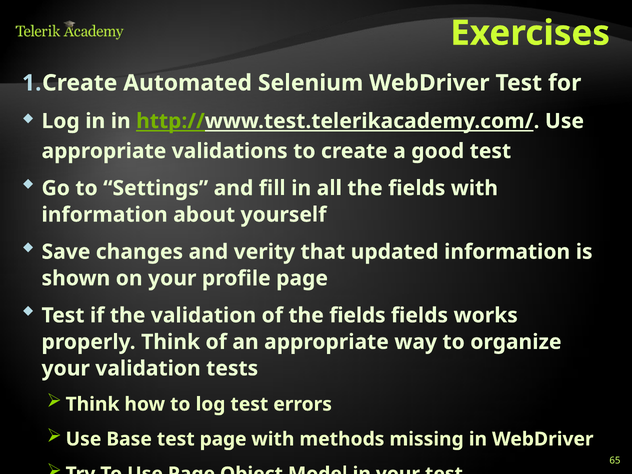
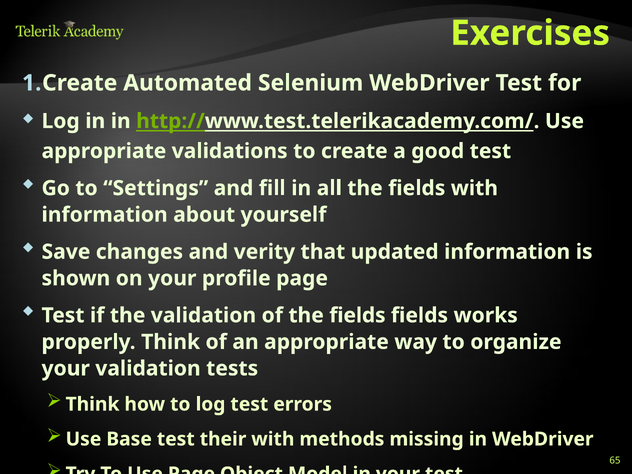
test page: page -> their (223, 439)
